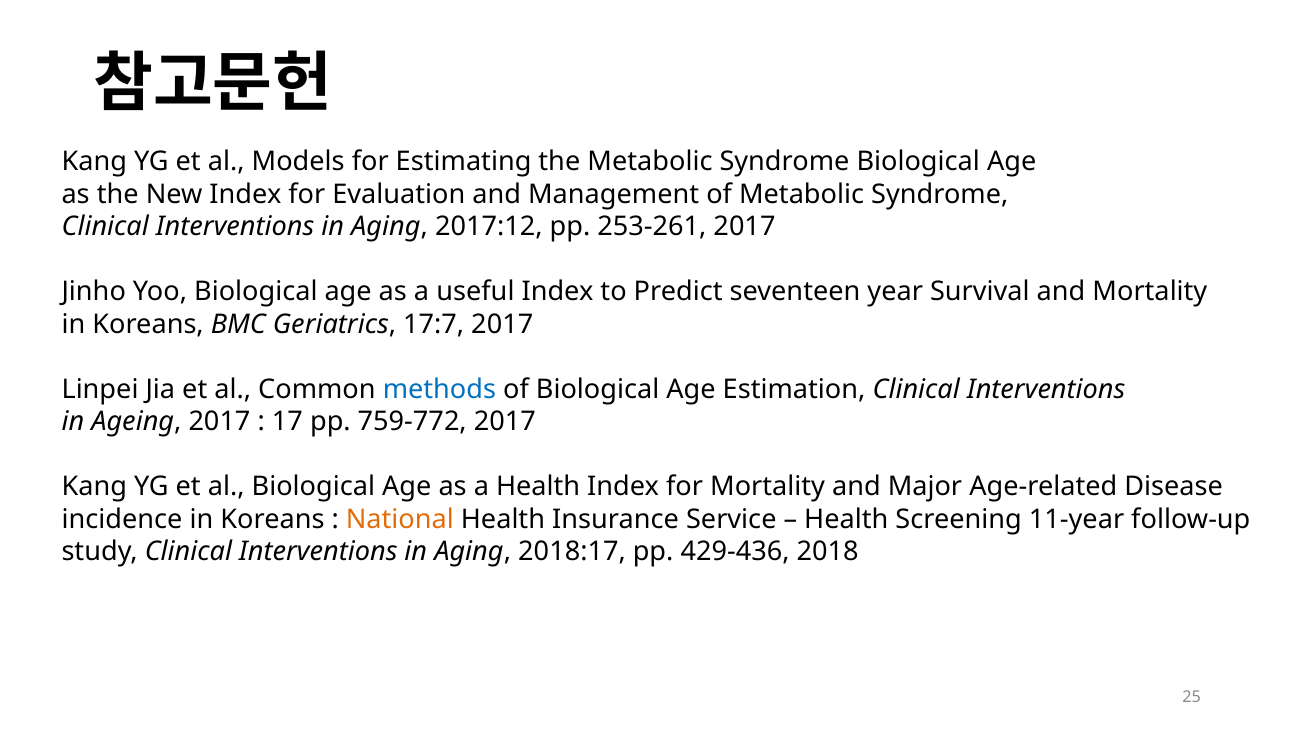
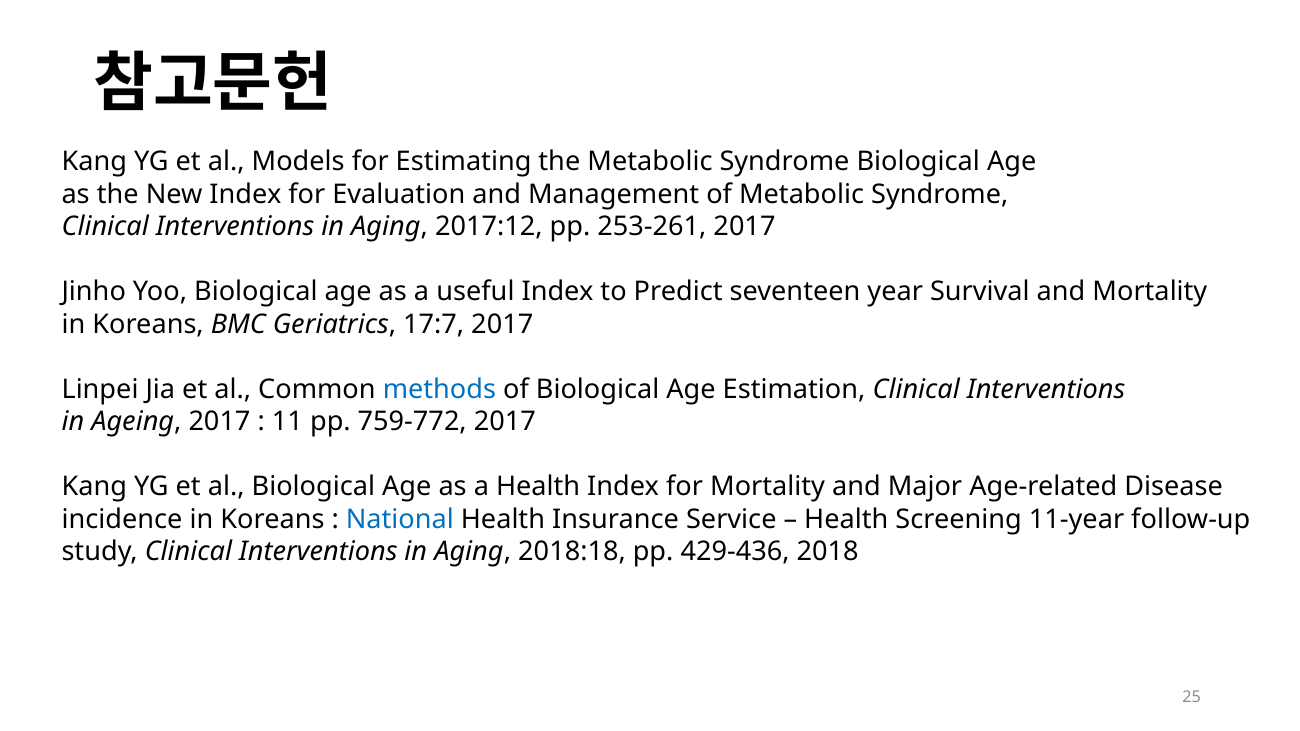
17: 17 -> 11 (287, 422)
National colour: orange -> blue (400, 519)
2018:17: 2018:17 -> 2018:18 (572, 552)
